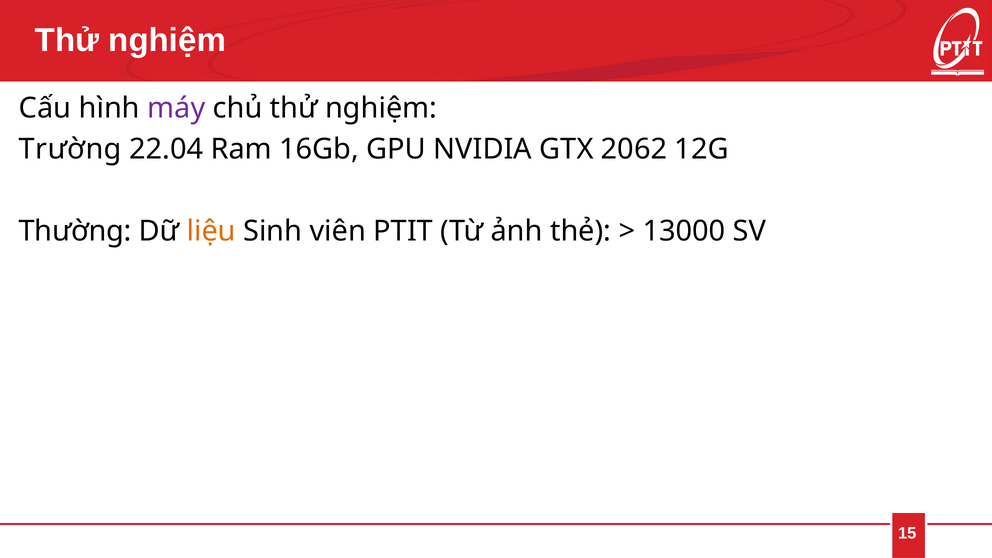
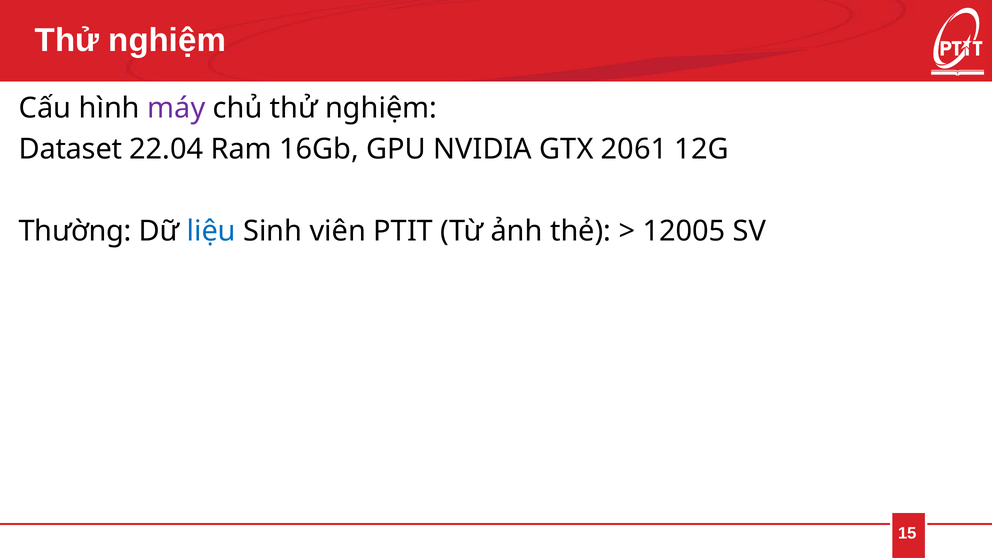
Trường: Trường -> Dataset (71, 149)
2062: 2062 -> 2061 (634, 149)
liệu colour: orange -> blue (211, 231)
13000: 13000 -> 12005 (684, 231)
